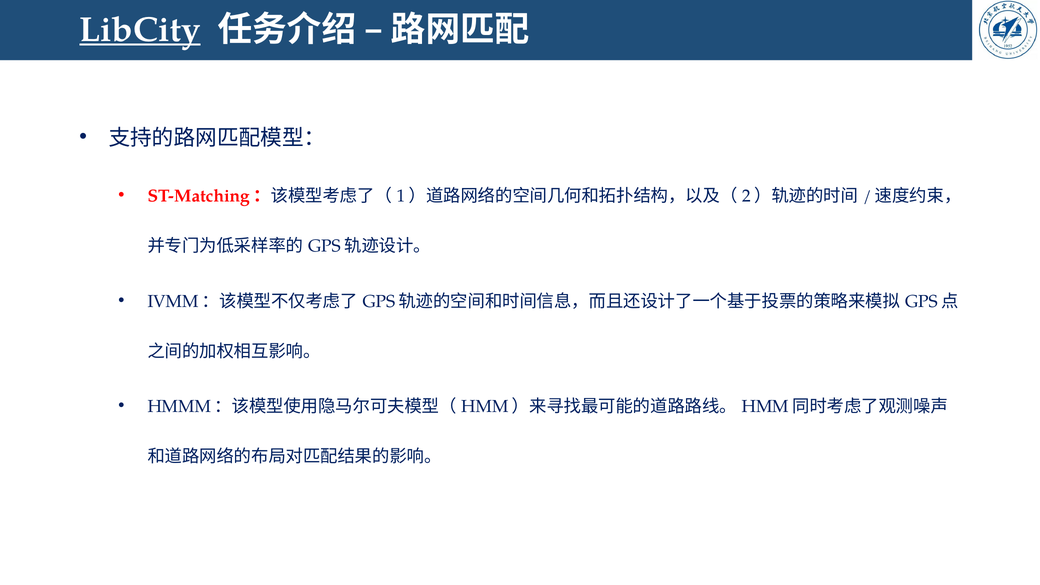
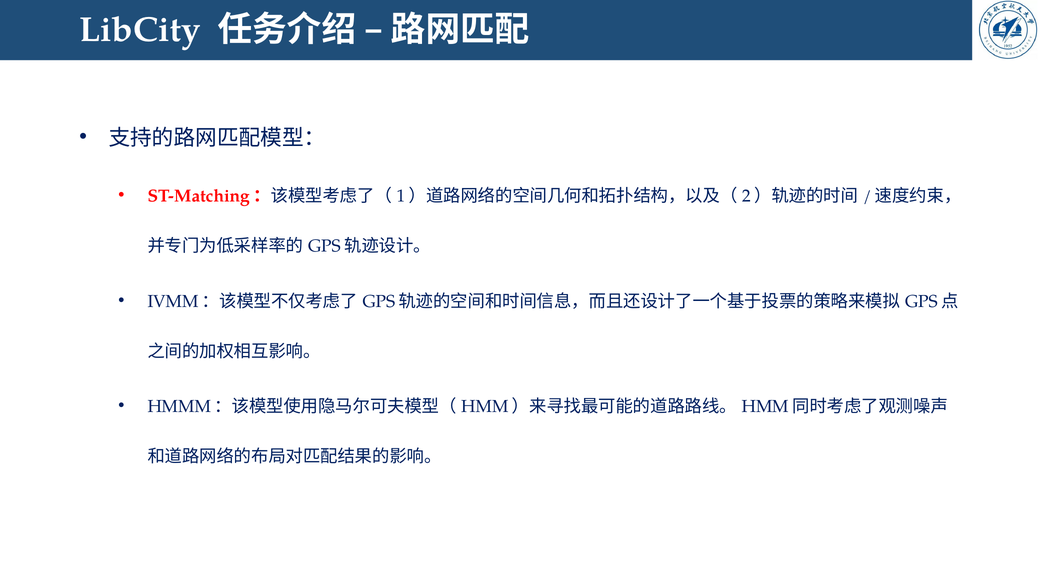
LibCity underline: present -> none (140, 30)
